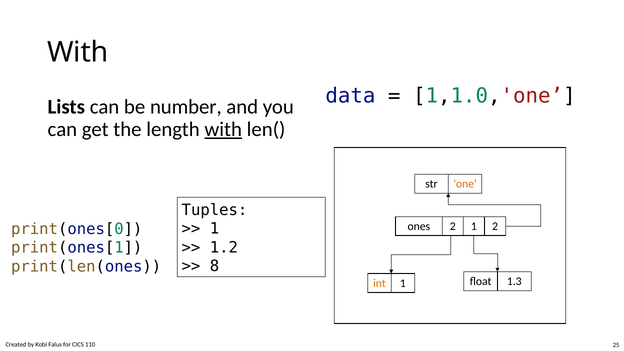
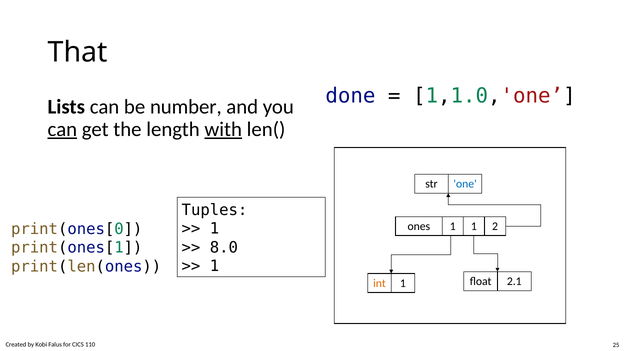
With: With -> That (78, 52)
data: data -> done (350, 96)
can underline: none -> present (62, 129)
one colour: orange -> blue (465, 184)
ones 2: 2 -> 1 (453, 226)
1.2: 1.2 -> 8.0 (224, 248)
8: 8 -> 1 (214, 266)
1.3: 1.3 -> 2.1 (514, 281)
